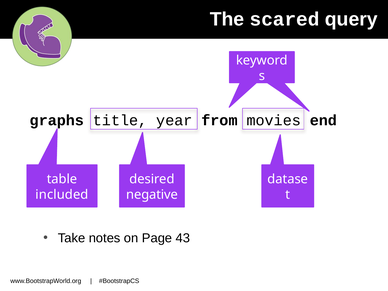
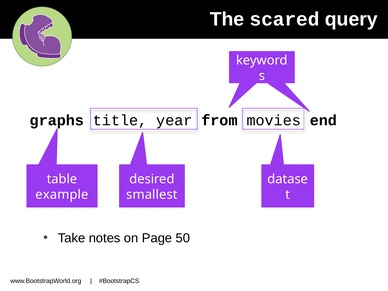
included: included -> example (62, 195)
negative: negative -> smallest (152, 195)
43: 43 -> 50 (183, 238)
